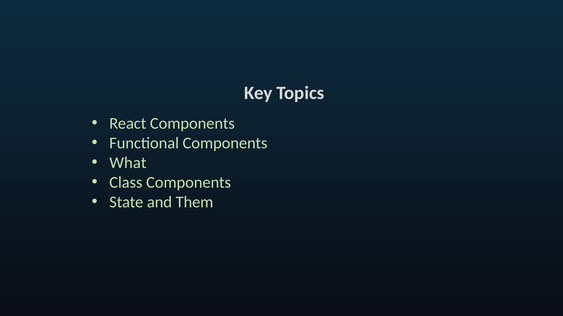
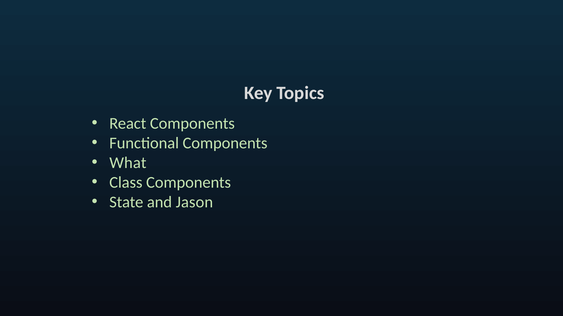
Them: Them -> Jason (194, 203)
